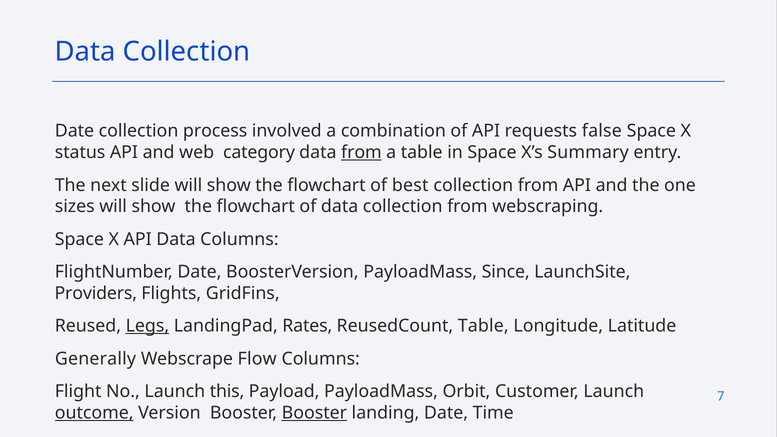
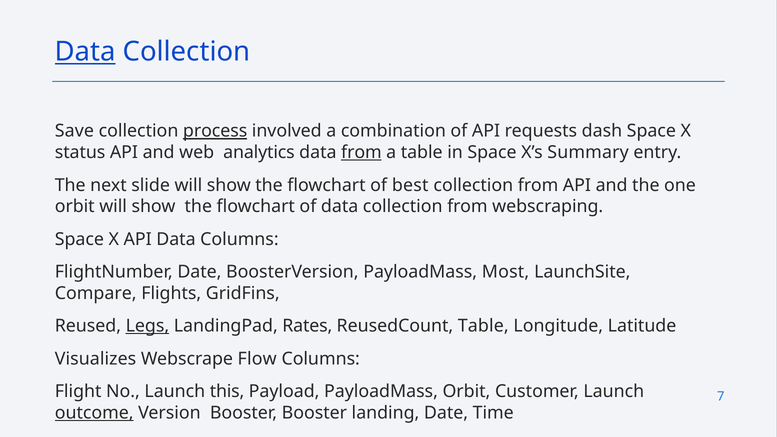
Data underline: none -> present (85, 52)
Date: Date -> Save (74, 131)
process underline: none -> present (215, 131)
false: false -> dash (602, 131)
category: category -> analytics (259, 152)
sizes: sizes -> orbit (75, 207)
Since: Since -> Most (506, 272)
Providers: Providers -> Compare (96, 293)
Generally: Generally -> Visualizes (96, 359)
Booster underline: present -> none (314, 413)
